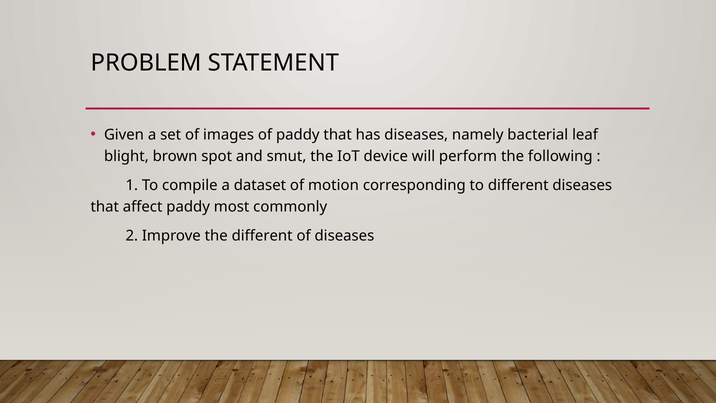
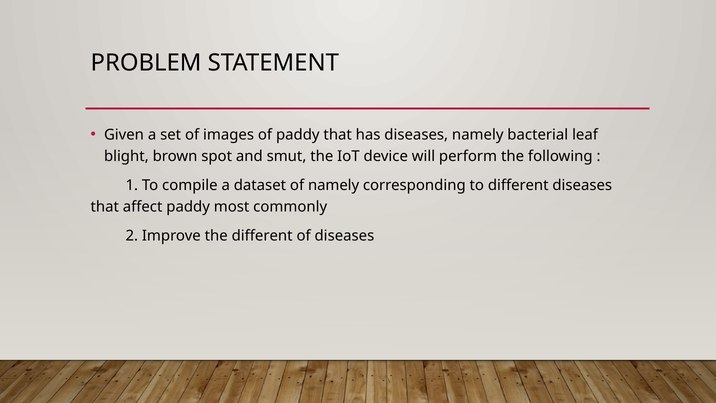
of motion: motion -> namely (334, 185)
